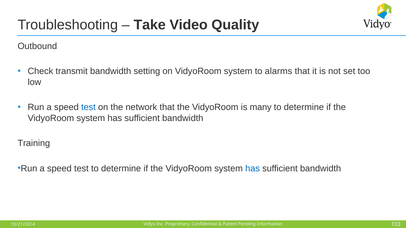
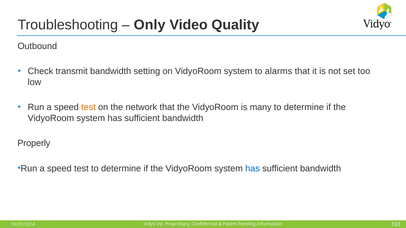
Take: Take -> Only (150, 25)
test colour: blue -> orange (88, 107)
Training: Training -> Properly (34, 144)
